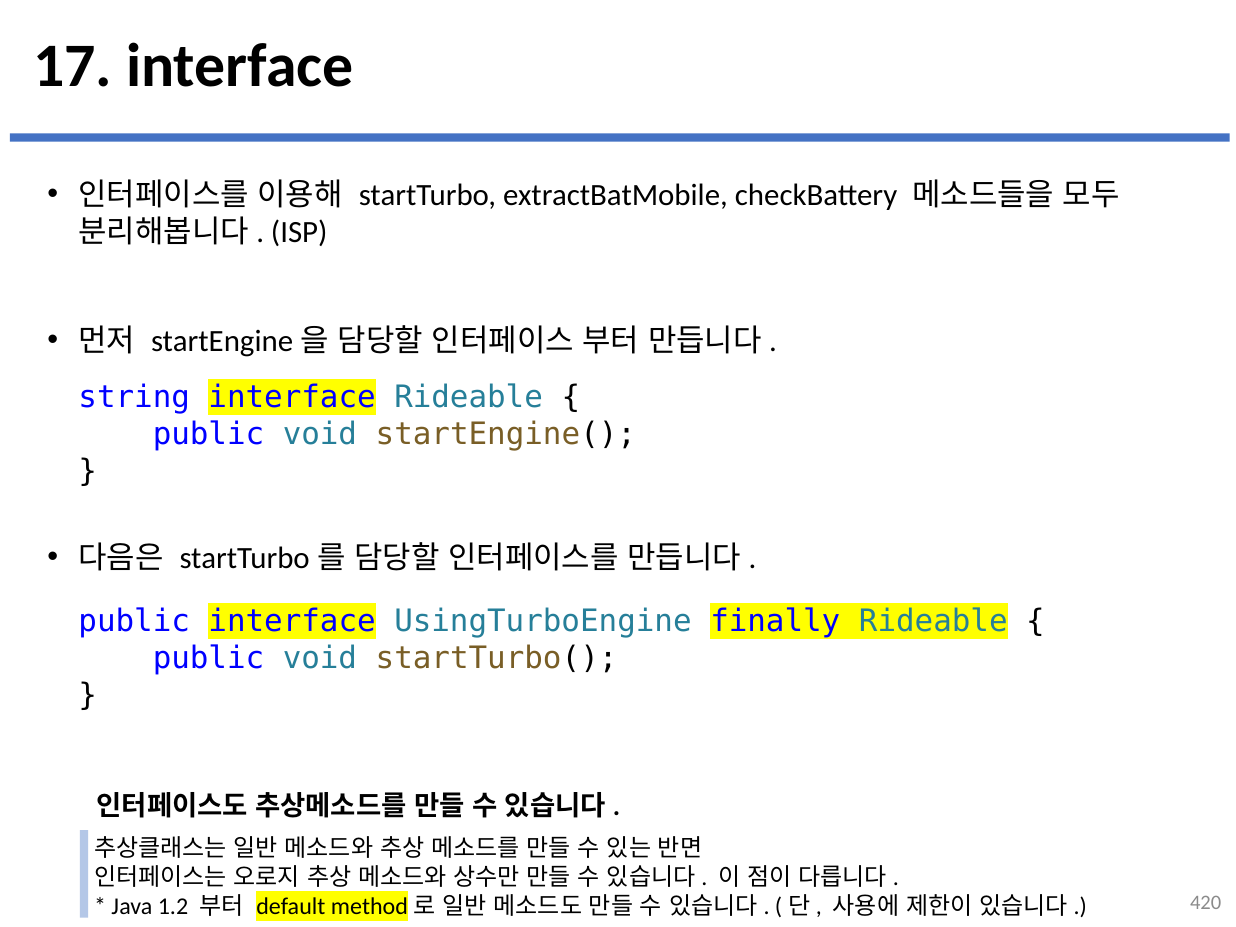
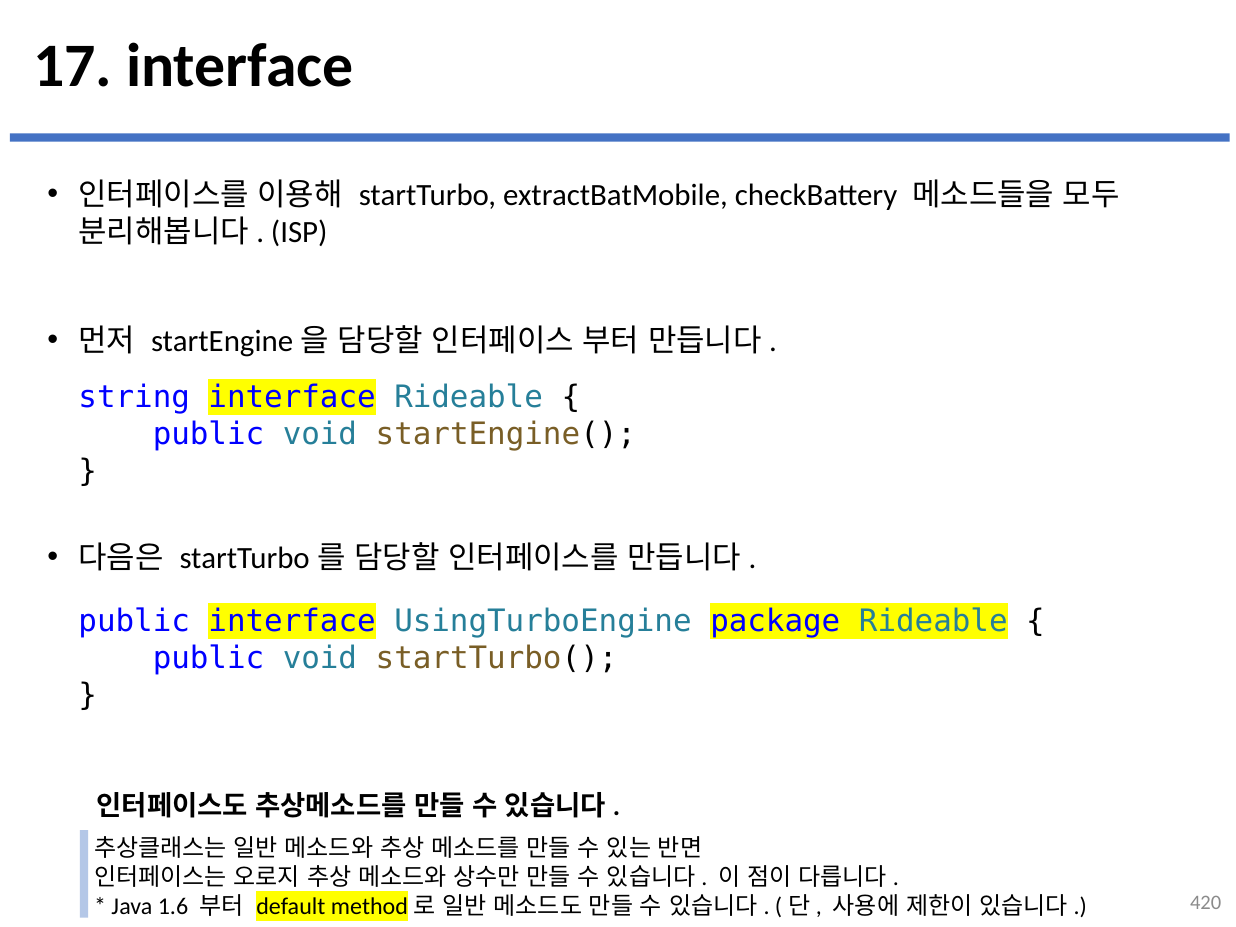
finally: finally -> package (775, 621)
1.2: 1.2 -> 1.6 (173, 906)
